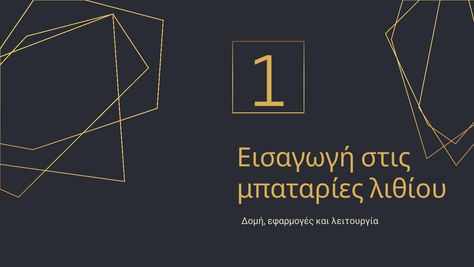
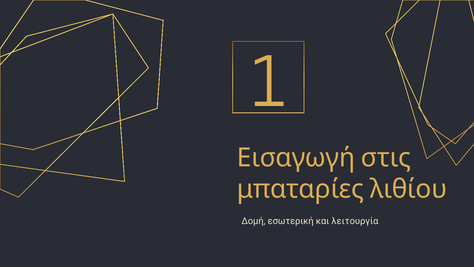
εφαρμογές: εφαρμογές -> εσωτερική (291, 221)
